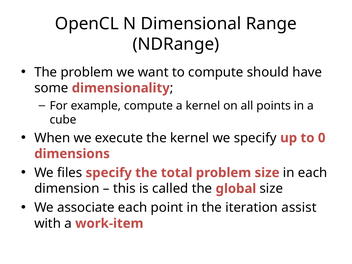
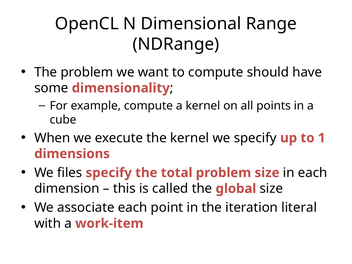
0: 0 -> 1 (322, 138)
assist: assist -> literal (299, 208)
